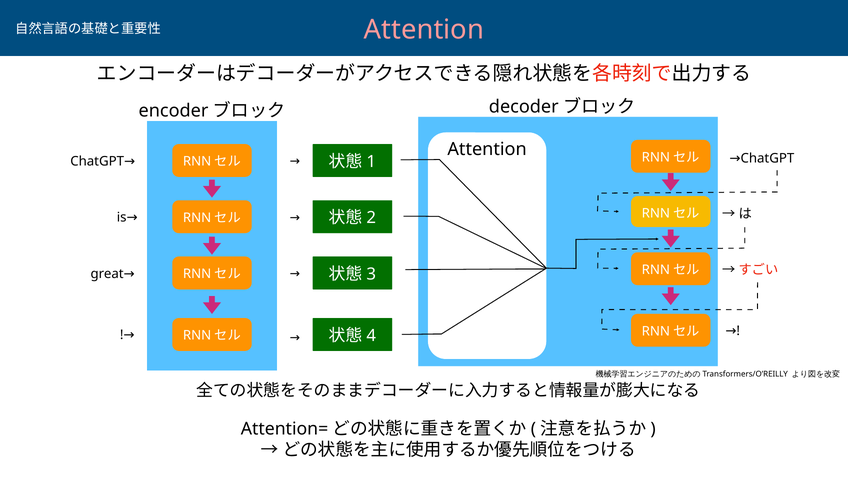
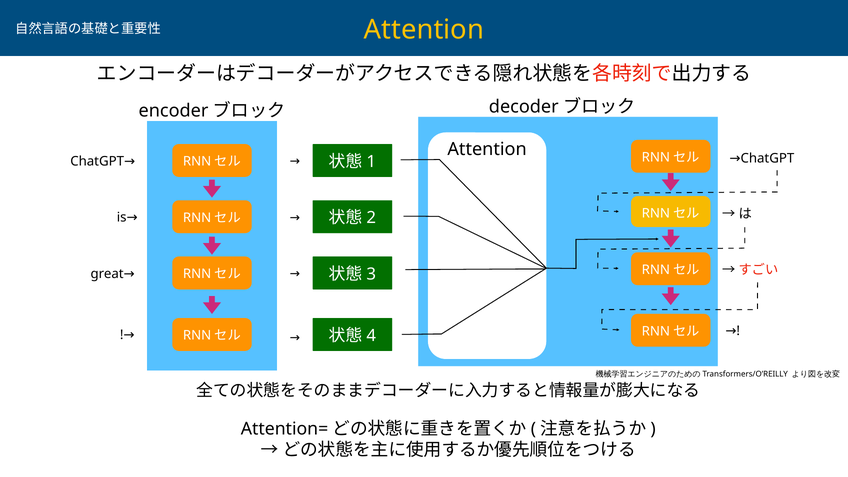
Attention colour: pink -> yellow (424, 30)
